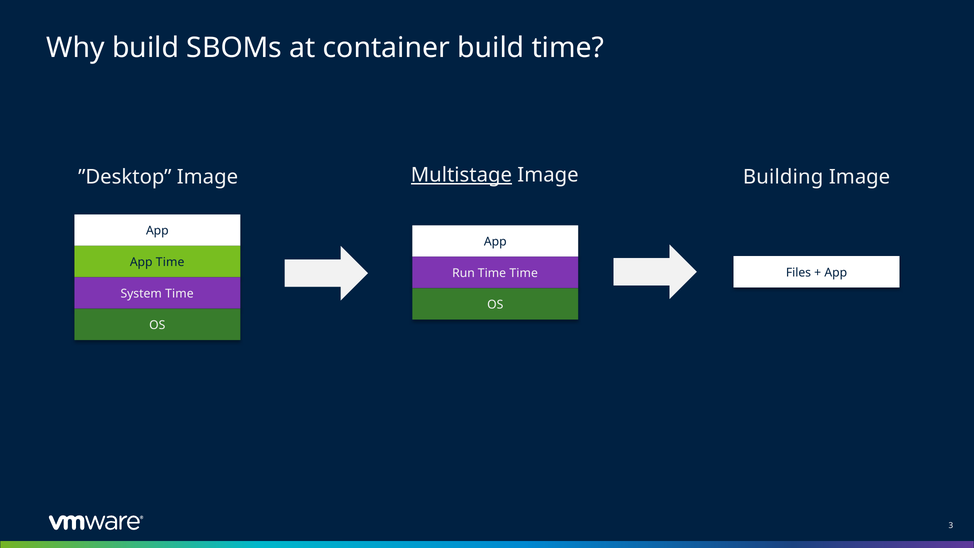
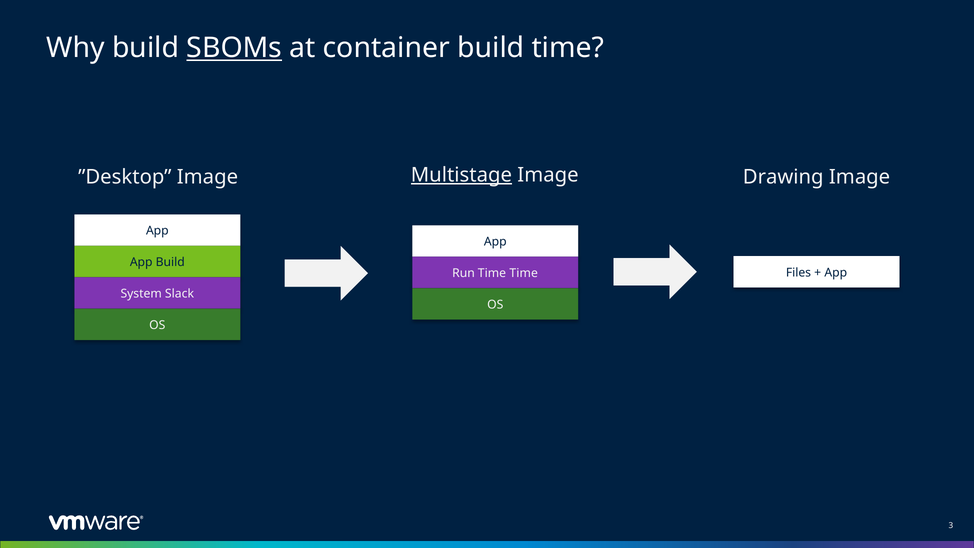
SBOMs underline: none -> present (234, 48)
Building: Building -> Drawing (783, 177)
App Time: Time -> Build (170, 262)
System Time: Time -> Slack (179, 294)
